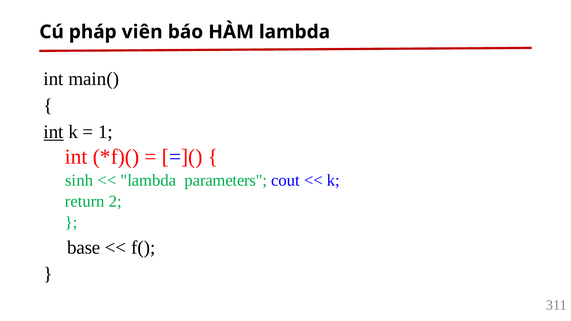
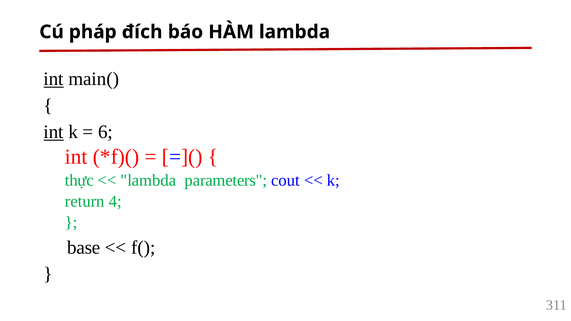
viên: viên -> đích (142, 32)
int underline: none -> present (54, 79)
1: 1 -> 6 (105, 132)
sinh: sinh -> thực (79, 180)
2: 2 -> 4 (115, 201)
